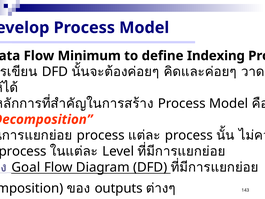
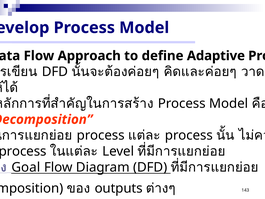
Minimum: Minimum -> Approach (89, 56)
Indexing: Indexing -> Adaptive (216, 56)
